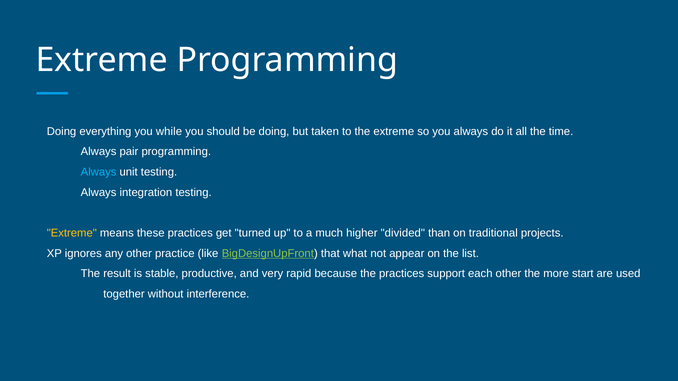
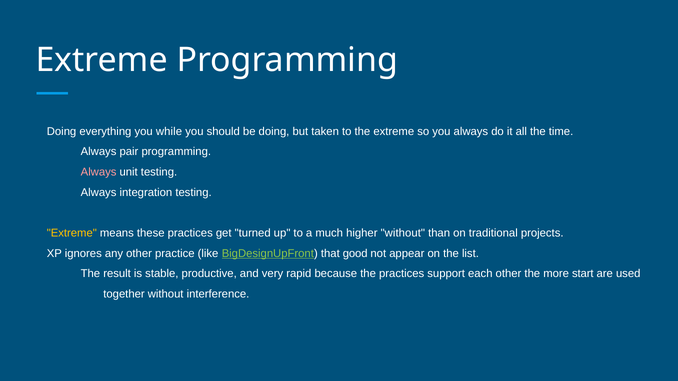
Always colour: light blue -> pink (99, 172)
higher divided: divided -> without (403, 233)
what: what -> good (355, 254)
